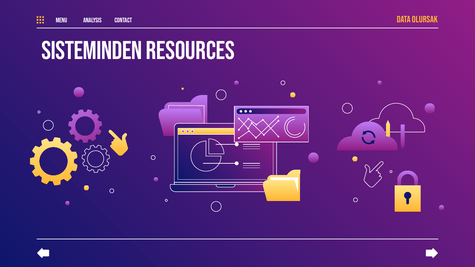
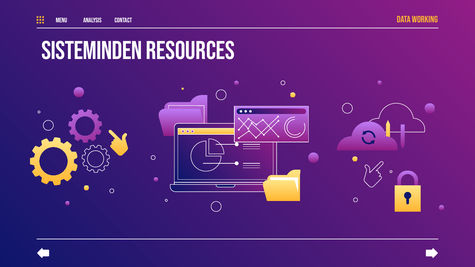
OLURSAK: OLURSAK -> WORKING (425, 19)
